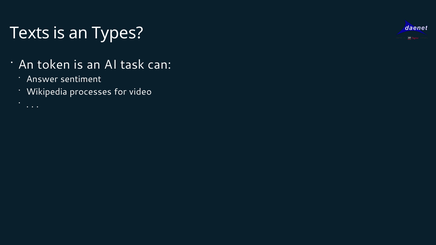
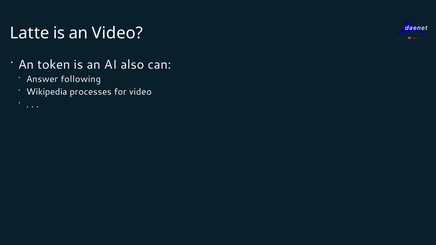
Texts: Texts -> Latte (30, 33)
an Types: Types -> Video (117, 33)
task: task -> also (132, 65)
sentiment: sentiment -> following (81, 79)
